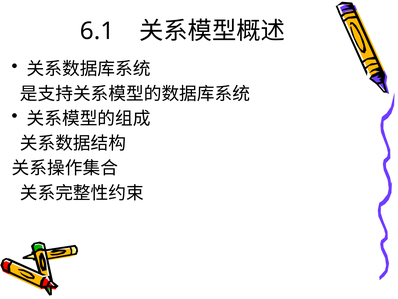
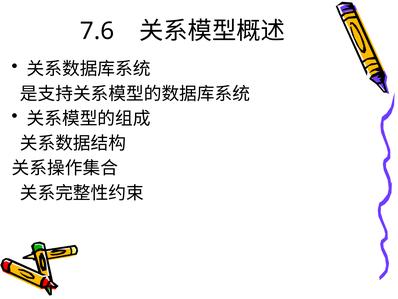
6.1: 6.1 -> 7.6 (97, 31)
